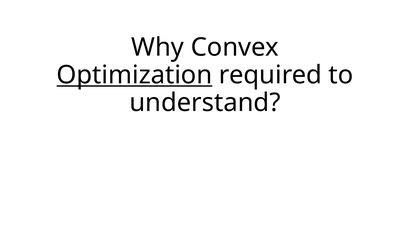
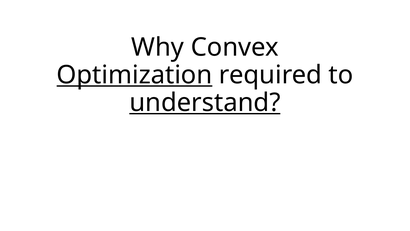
understand underline: none -> present (205, 102)
